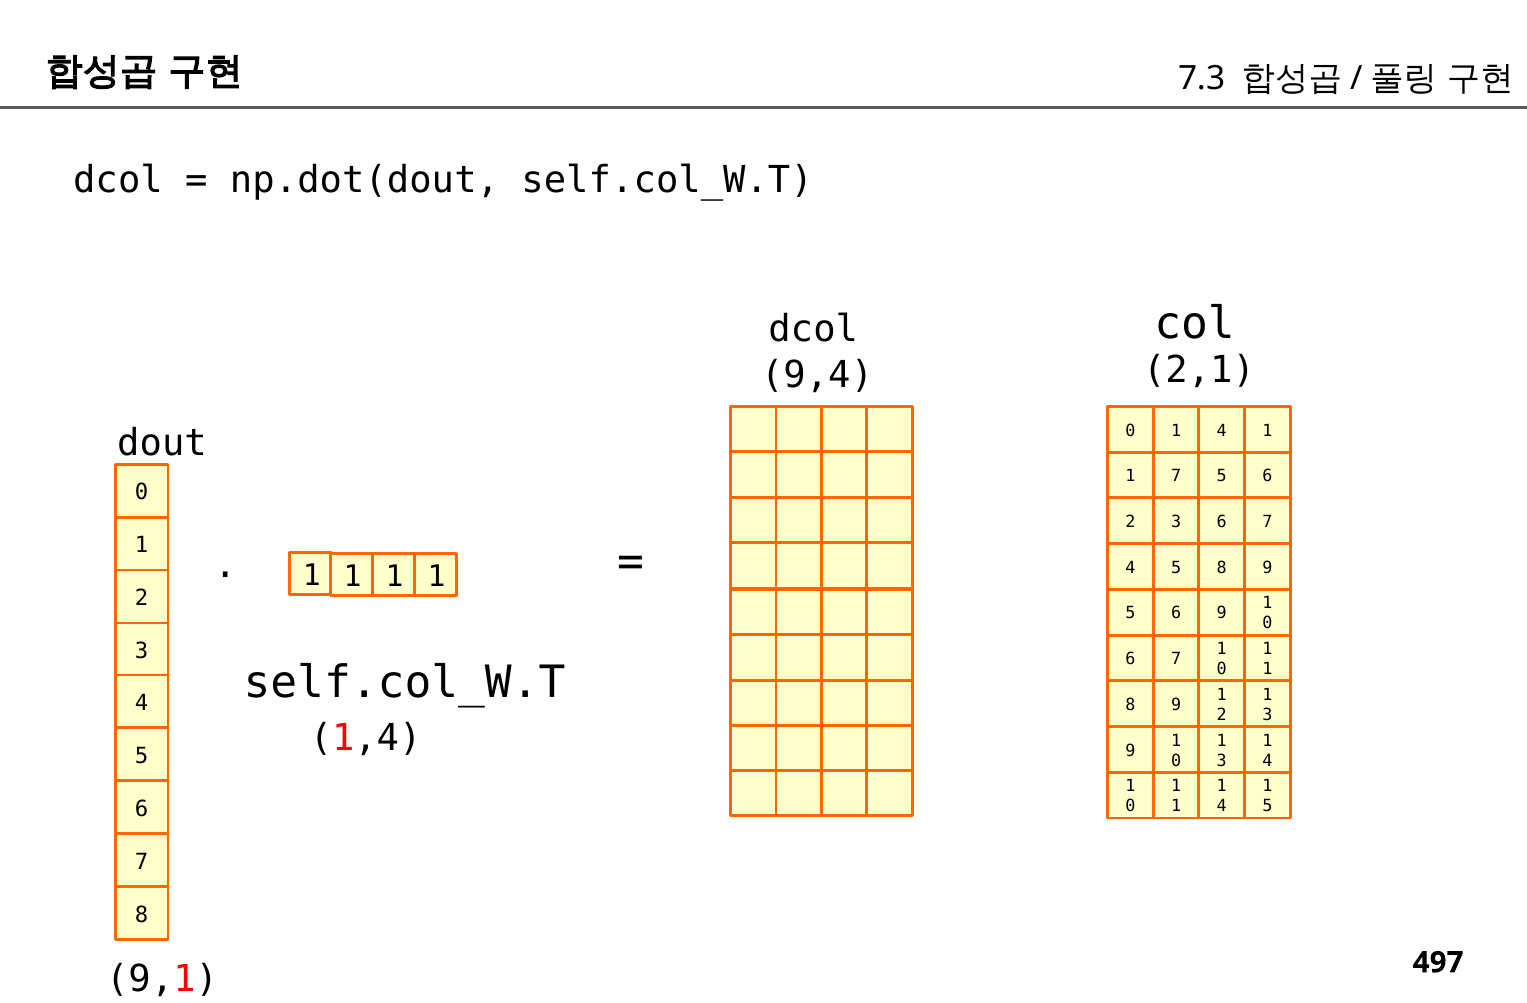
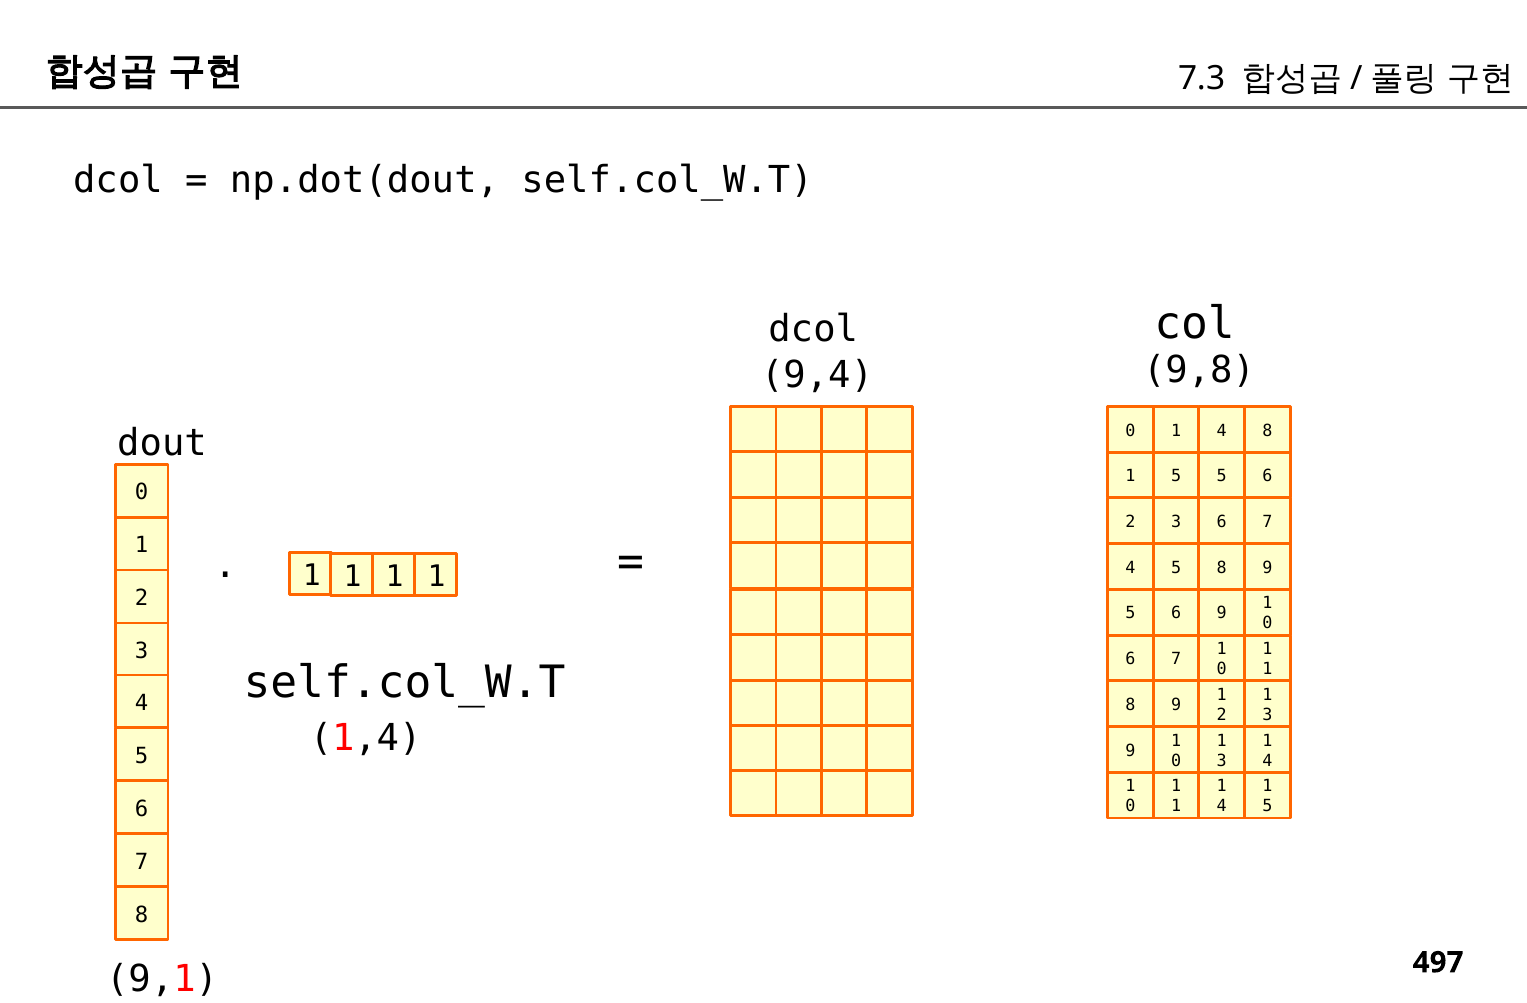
2,1: 2,1 -> 9,8 (1199, 370)
0 1 4 1: 1 -> 8 (1267, 430)
7: 7 -> 5 (1176, 476)
